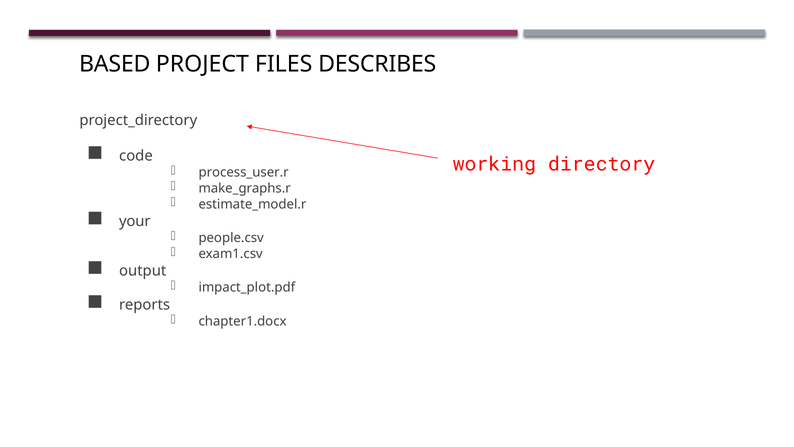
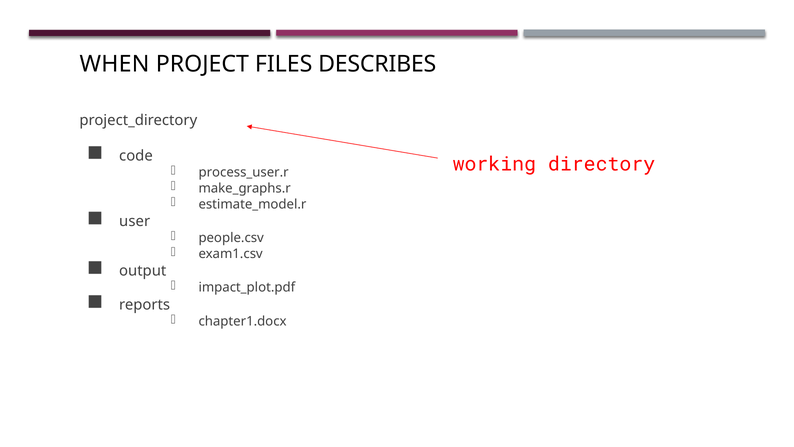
BASED: BASED -> WHEN (115, 64)
your: your -> user (135, 221)
